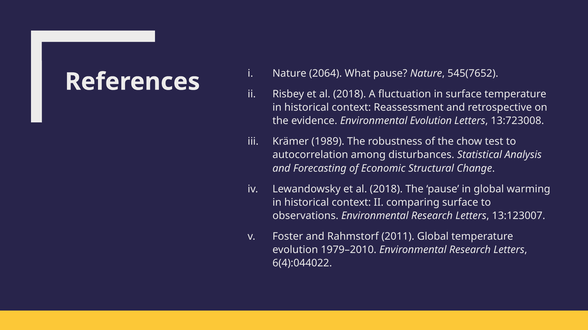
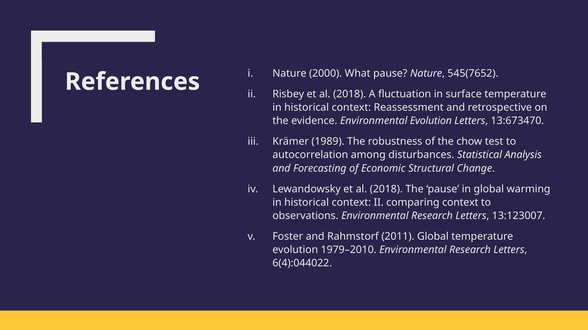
2064: 2064 -> 2000 (326, 73)
13:723008: 13:723008 -> 13:673470 (517, 121)
comparing surface: surface -> context (460, 203)
